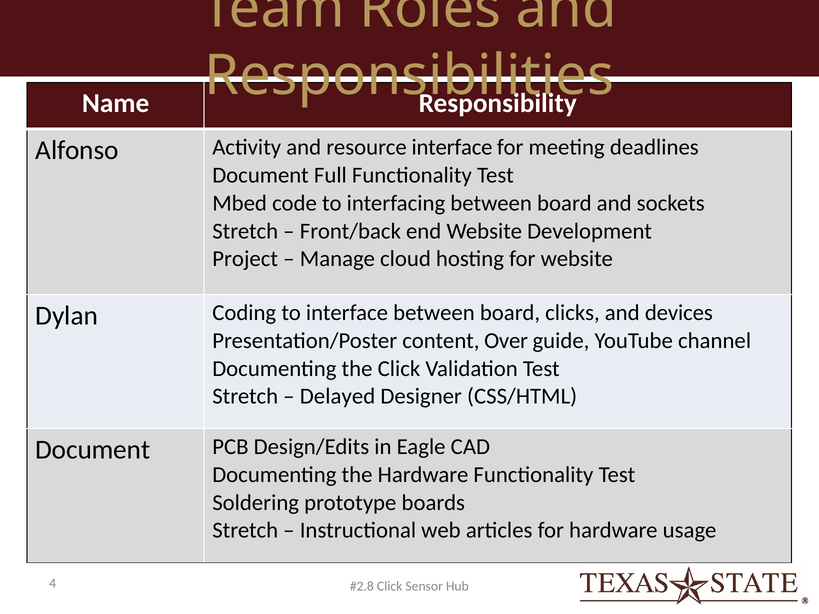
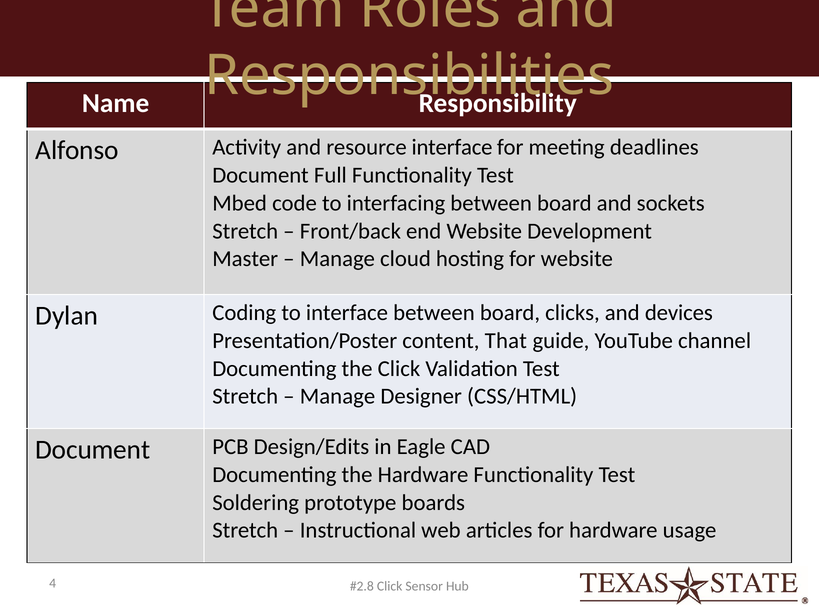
Project: Project -> Master (245, 259)
Over: Over -> That (506, 341)
Delayed: Delayed -> Manage (338, 397)
